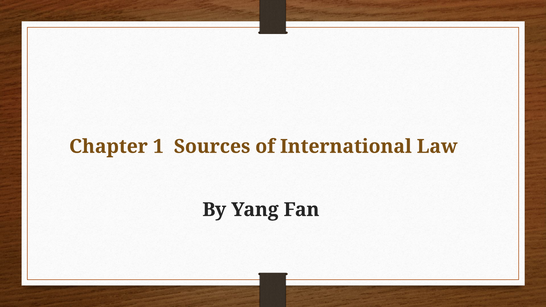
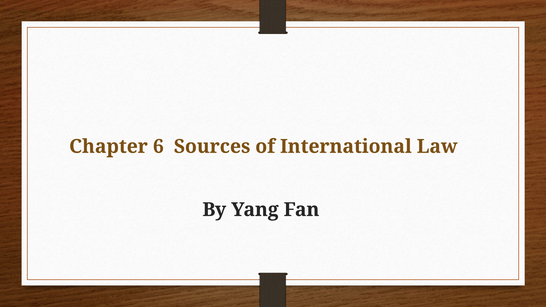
1: 1 -> 6 (158, 147)
